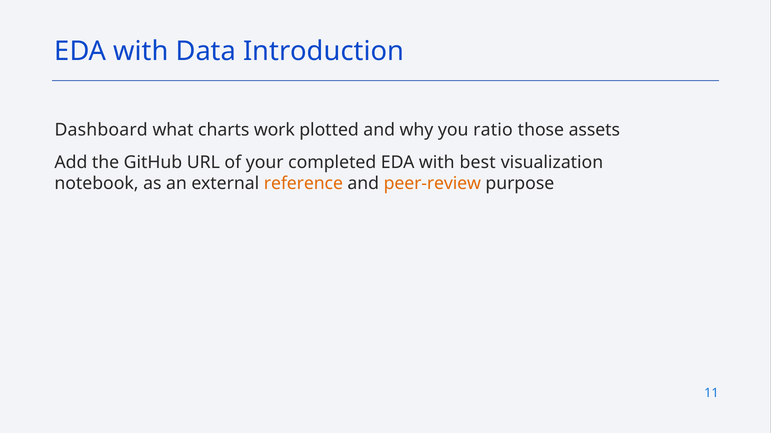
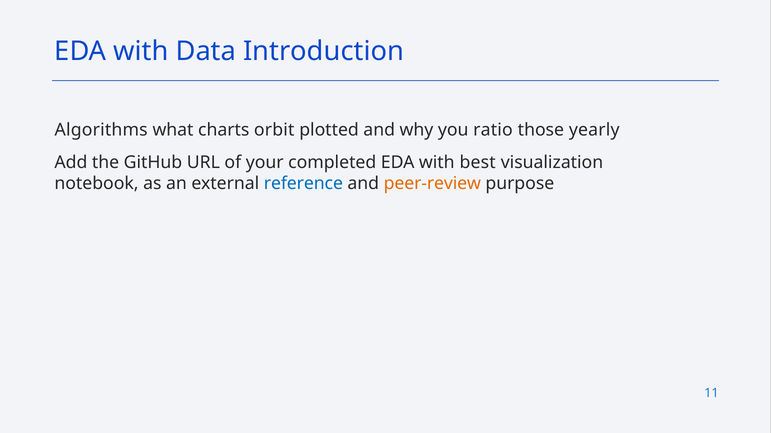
Dashboard: Dashboard -> Algorithms (101, 130)
work: work -> orbit (274, 130)
assets: assets -> yearly (594, 130)
reference colour: orange -> blue (303, 184)
